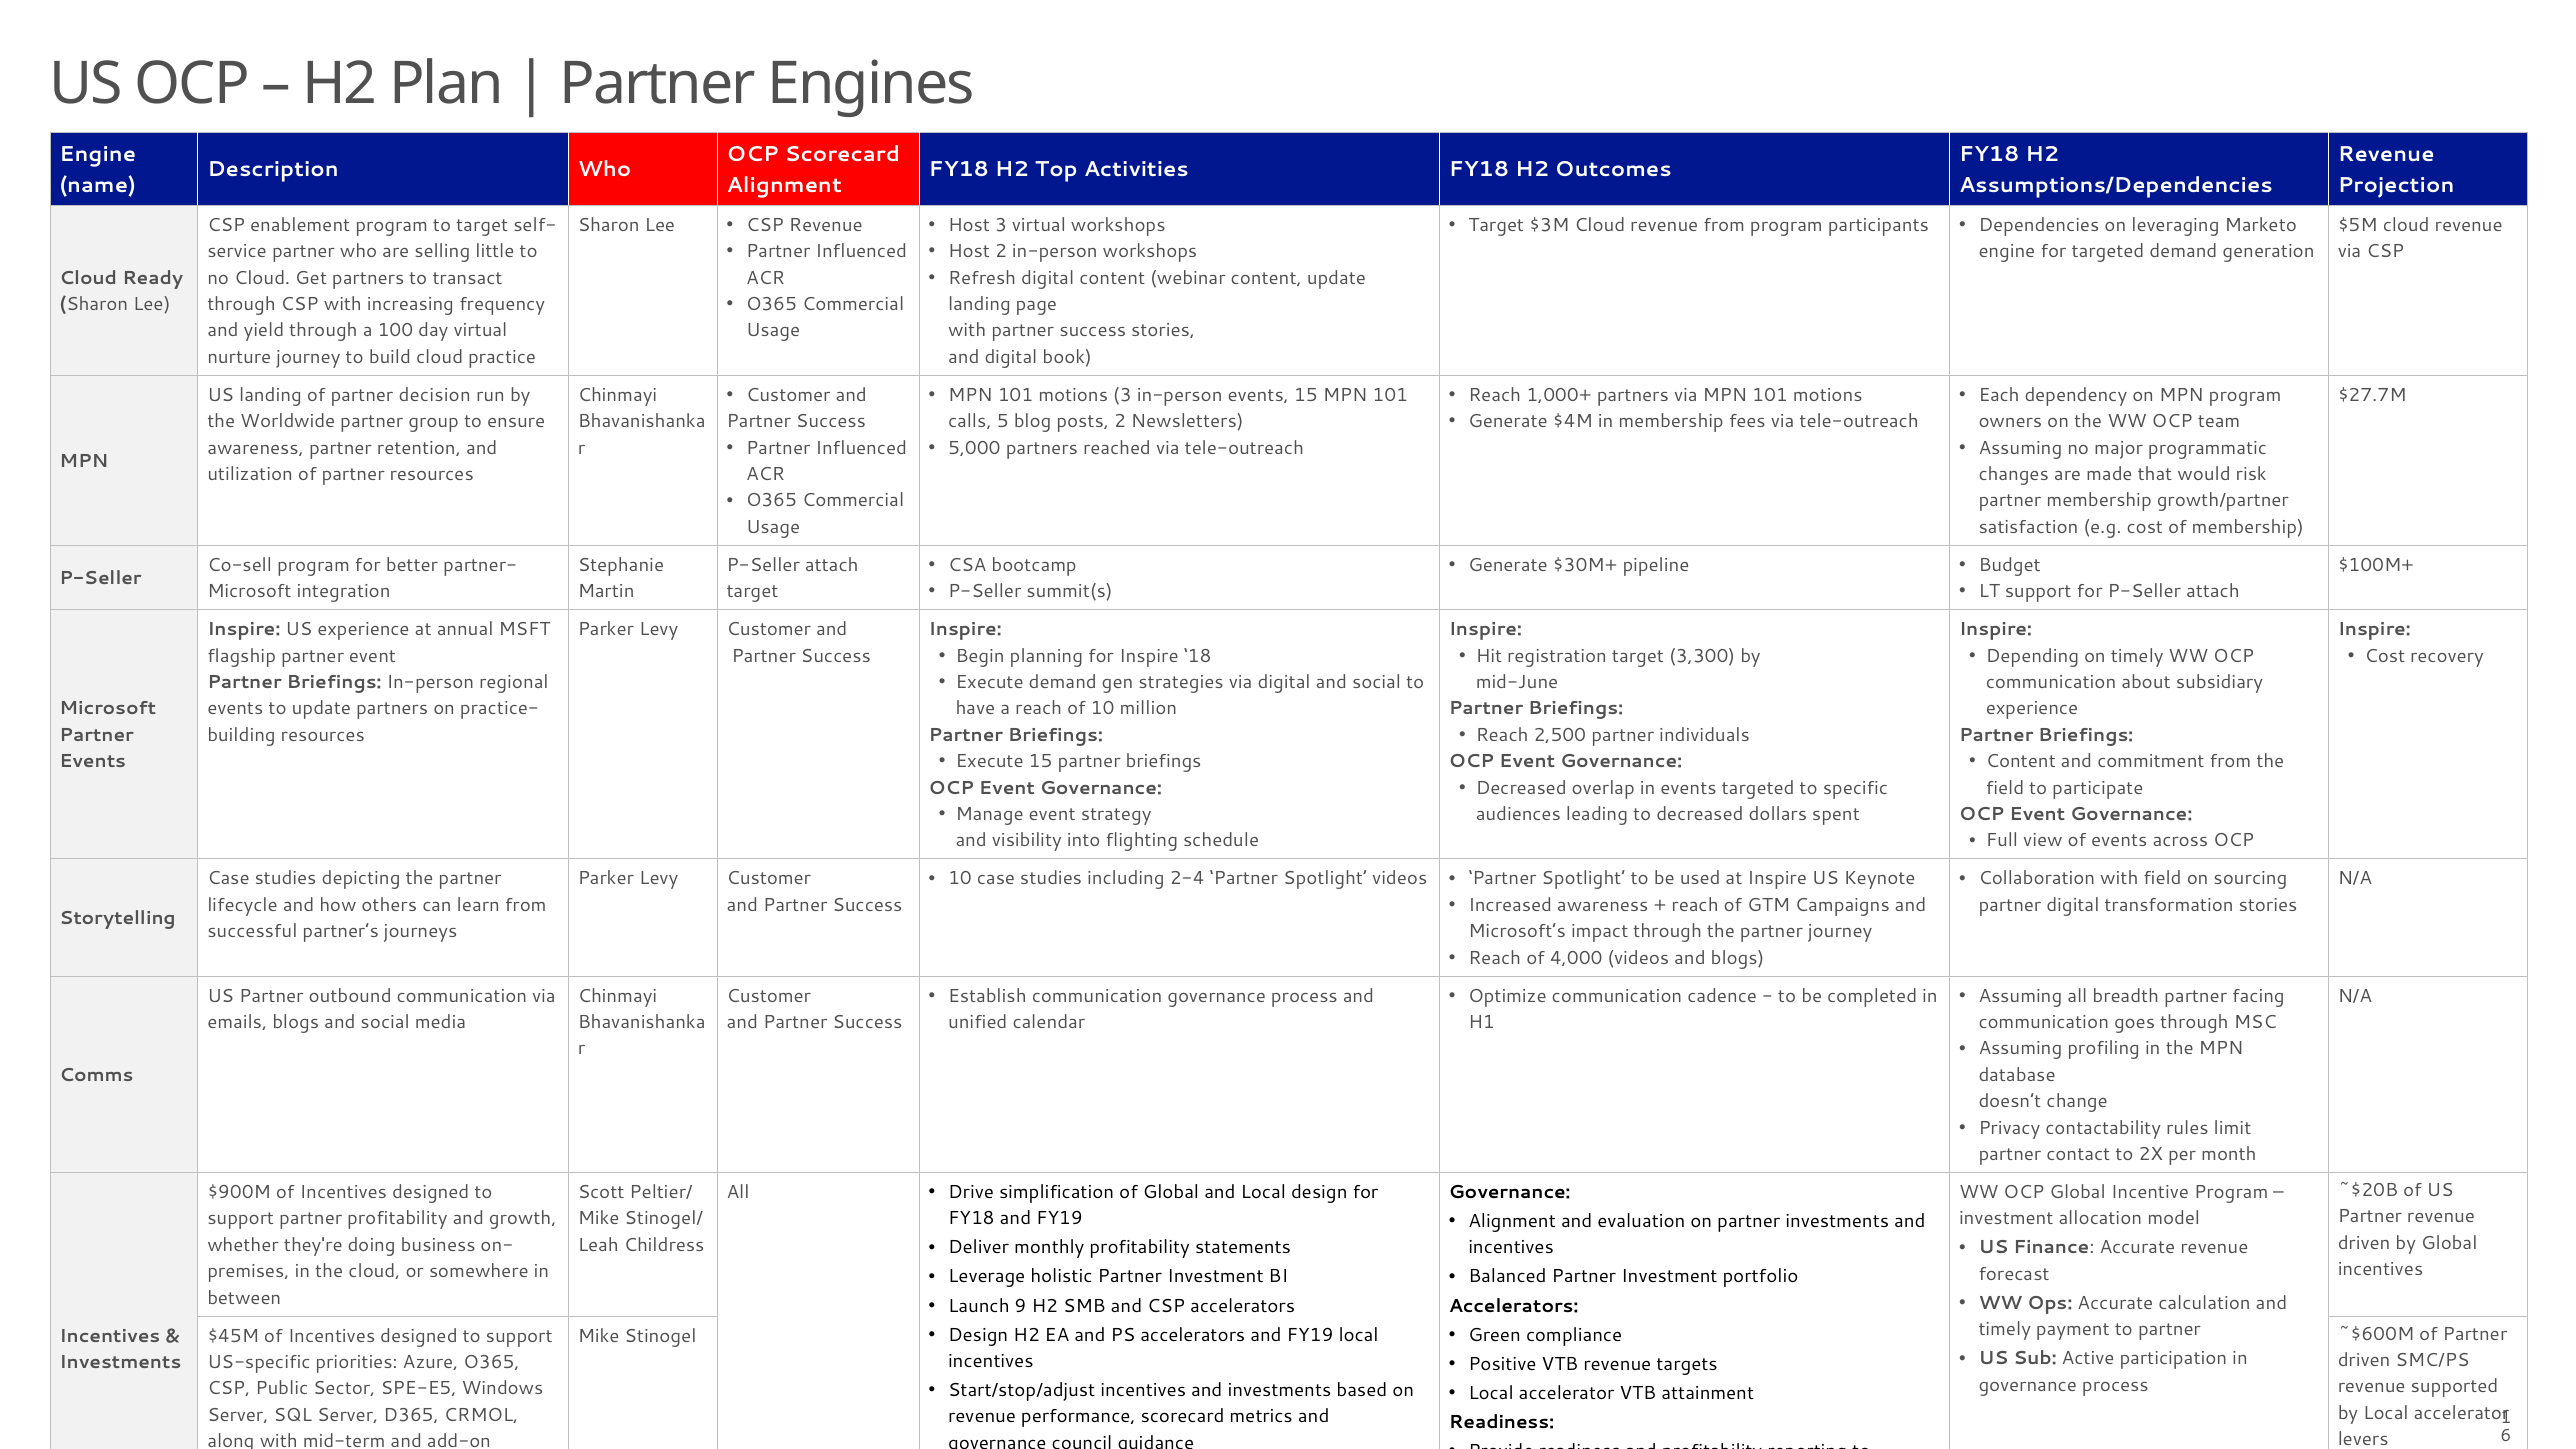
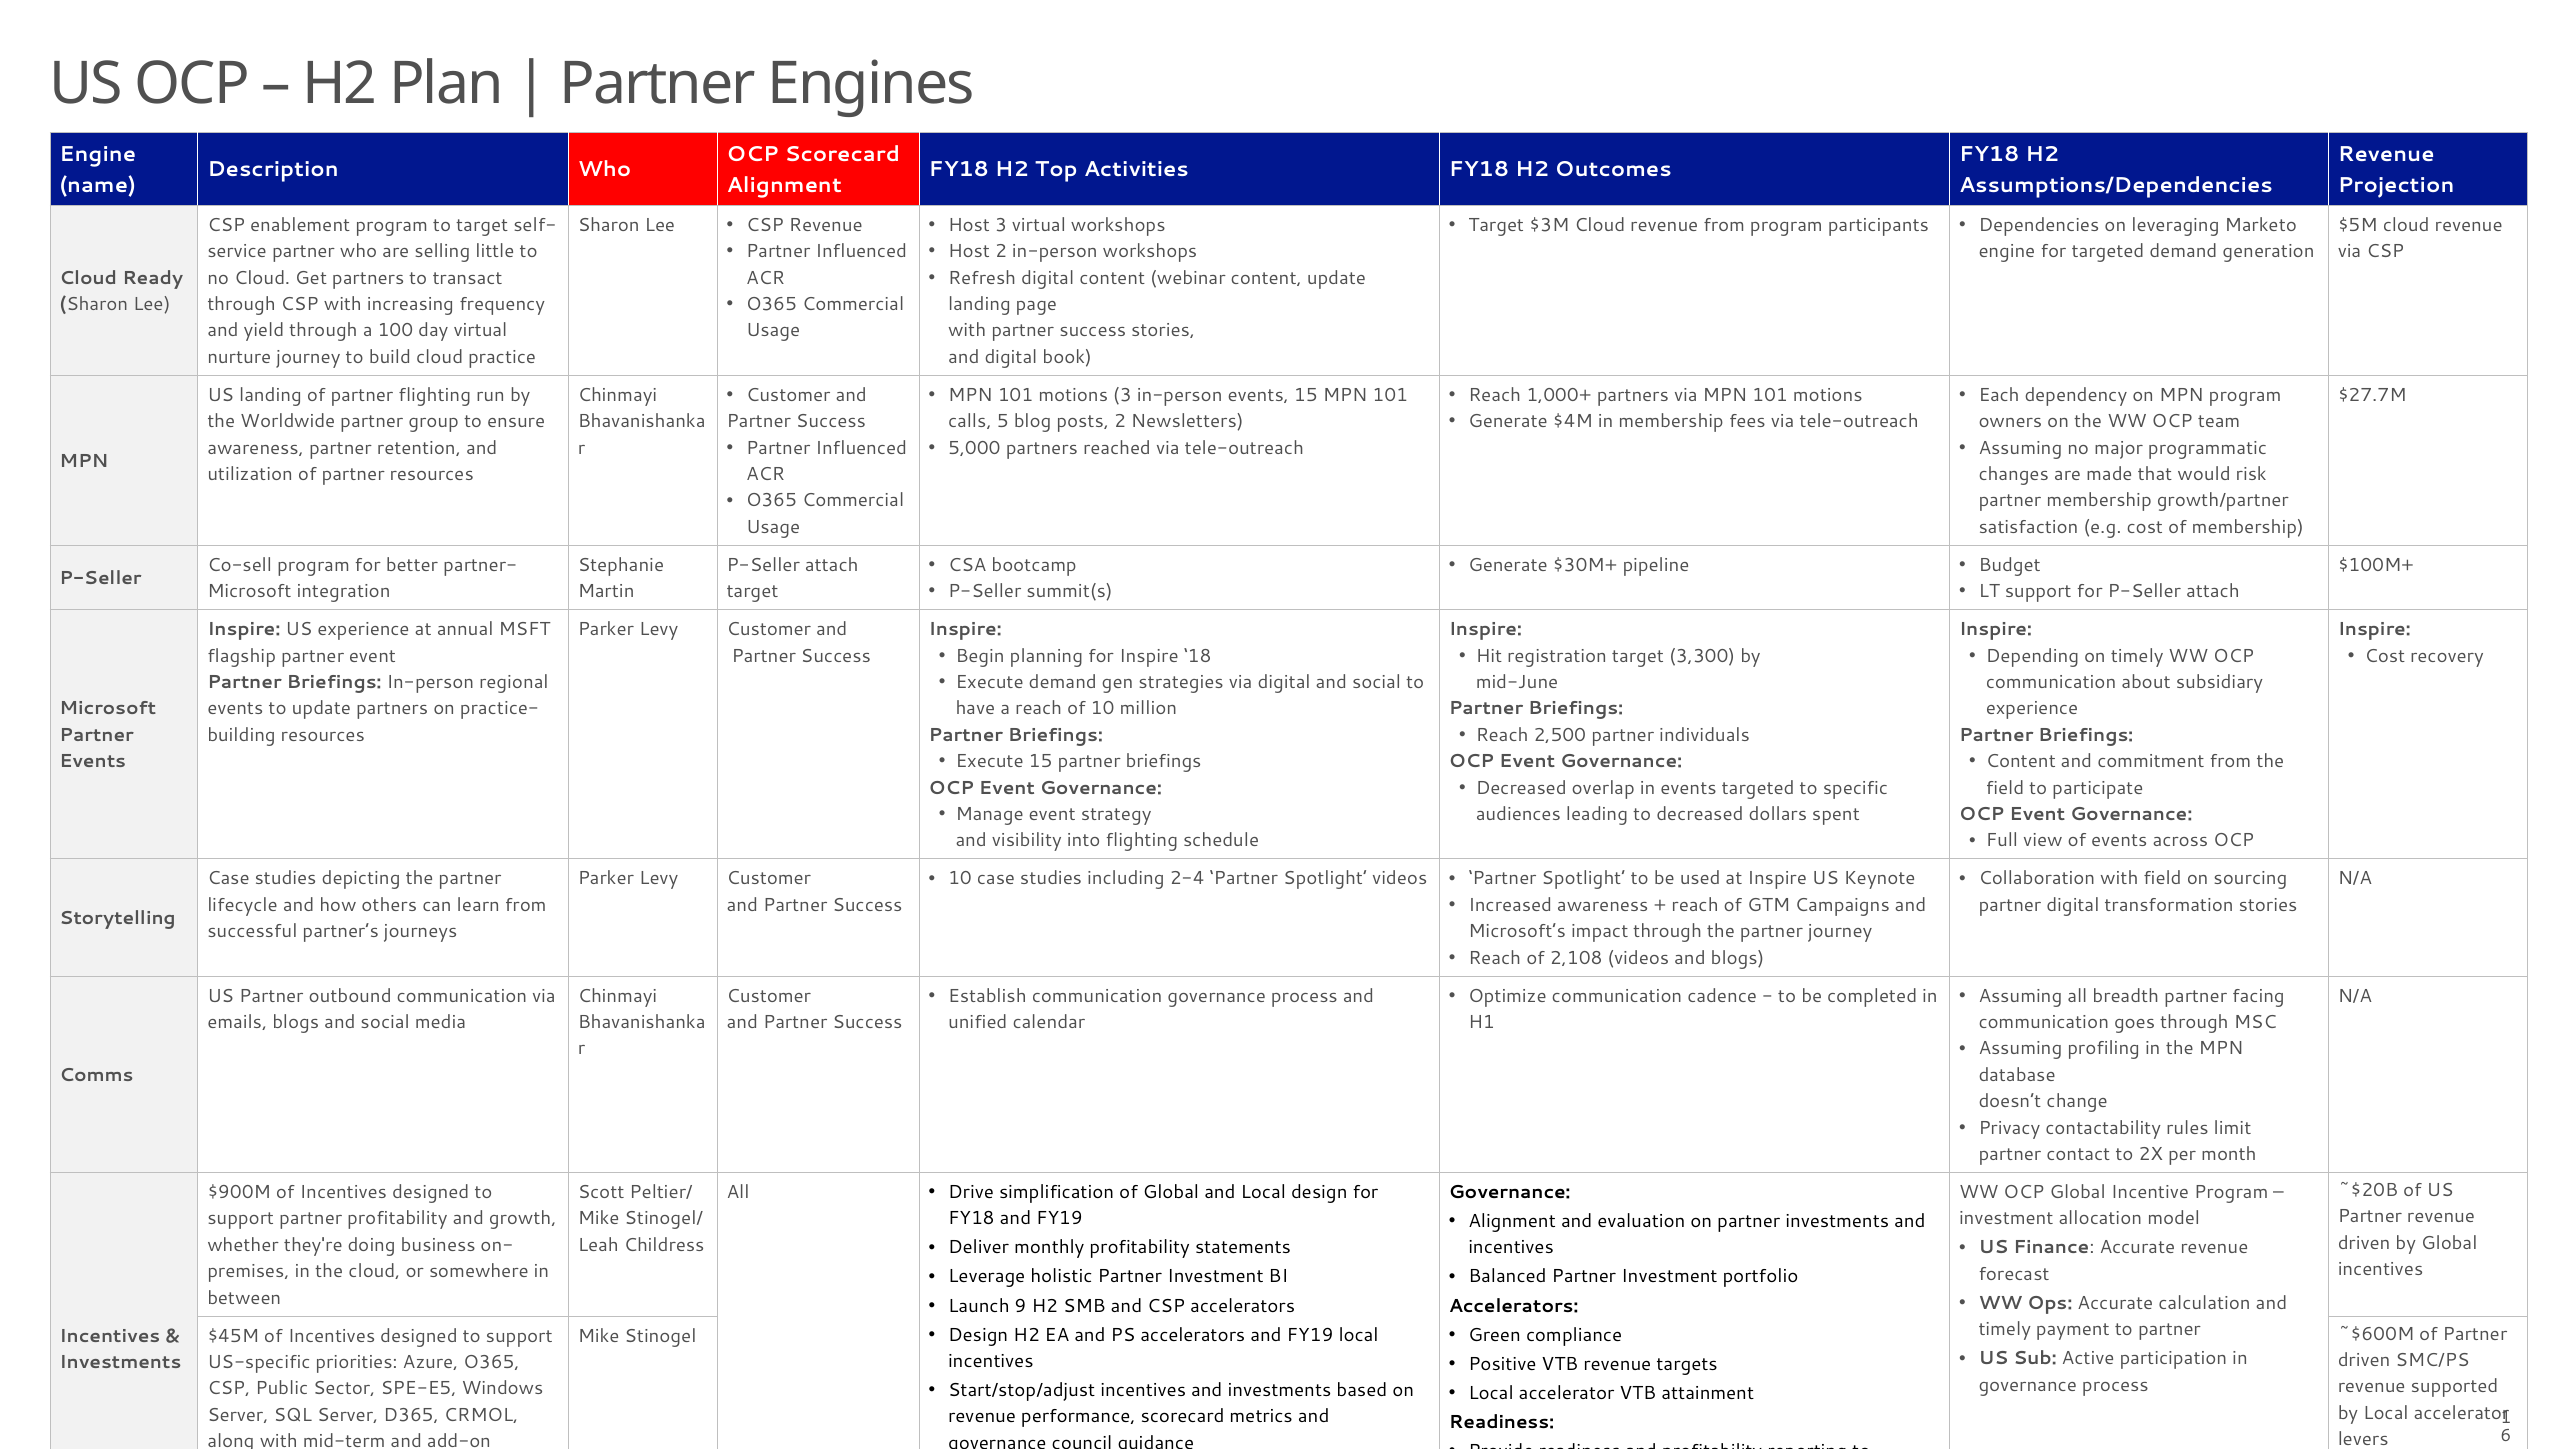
partner decision: decision -> flighting (435, 395)
4,000: 4,000 -> 2,108 (1576, 958)
